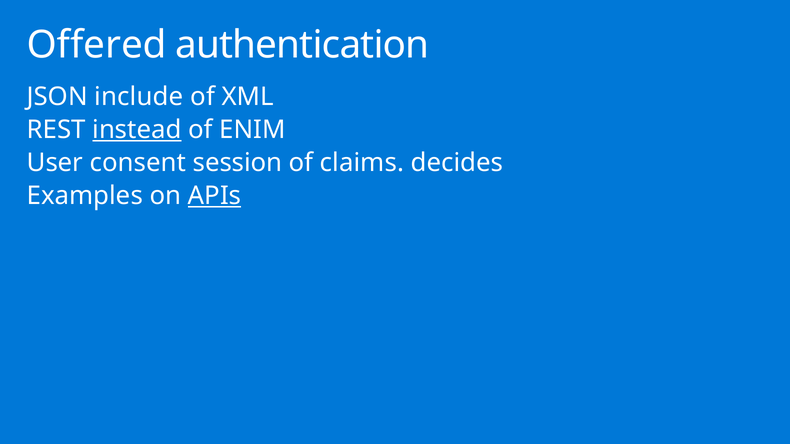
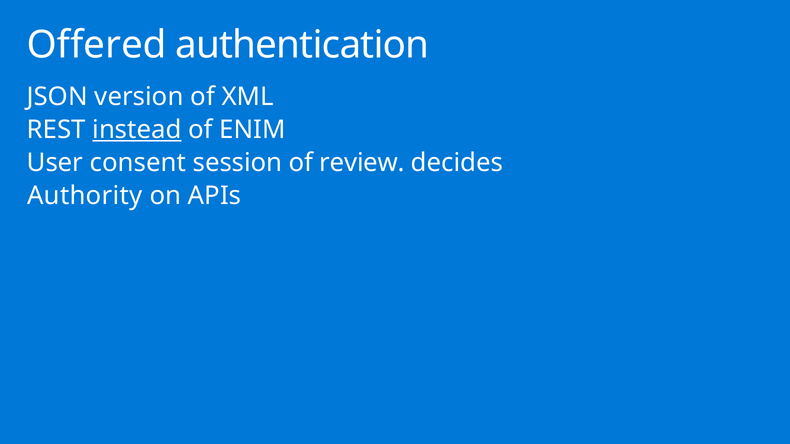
include: include -> version (139, 97)
claims: claims -> review (362, 163)
Examples: Examples -> Authority (85, 196)
APIs underline: present -> none (215, 196)
